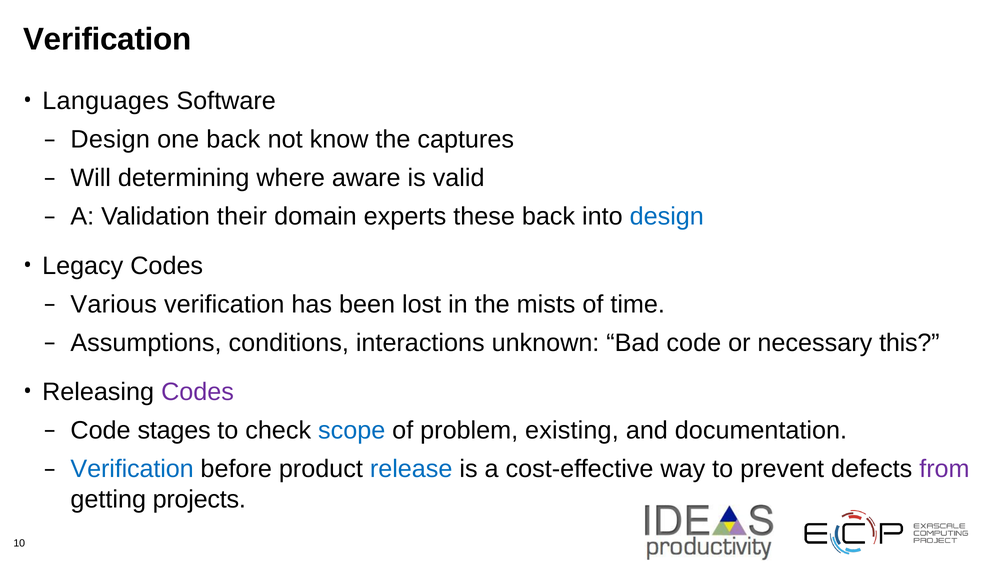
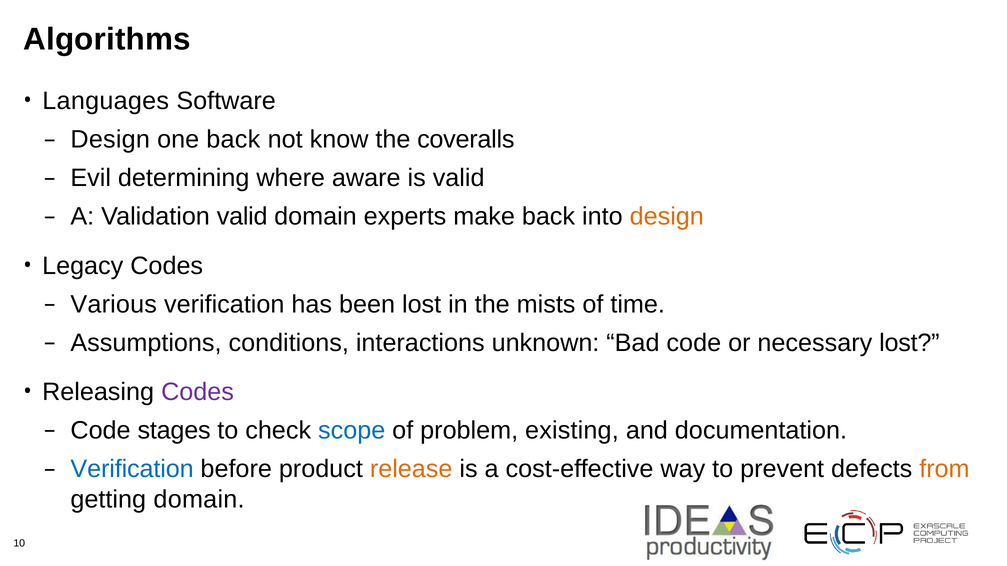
Verification: Verification -> Algorithms (107, 40)
captures: captures -> coveralls (466, 140)
Will: Will -> Evil (91, 178)
Validation their: their -> valid (242, 217)
these: these -> make (484, 217)
design colour: blue -> orange (667, 217)
necessary this: this -> lost (909, 343)
release colour: blue -> orange (411, 470)
from colour: purple -> orange (944, 470)
getting projects: projects -> domain (199, 500)
